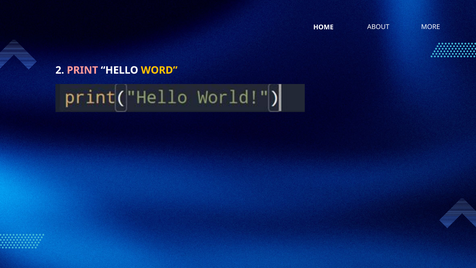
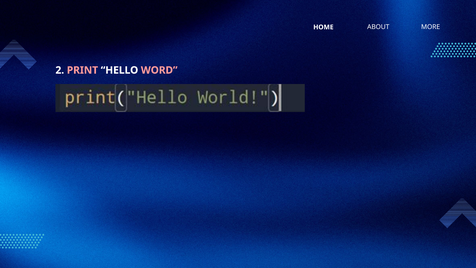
WORD colour: yellow -> pink (159, 70)
